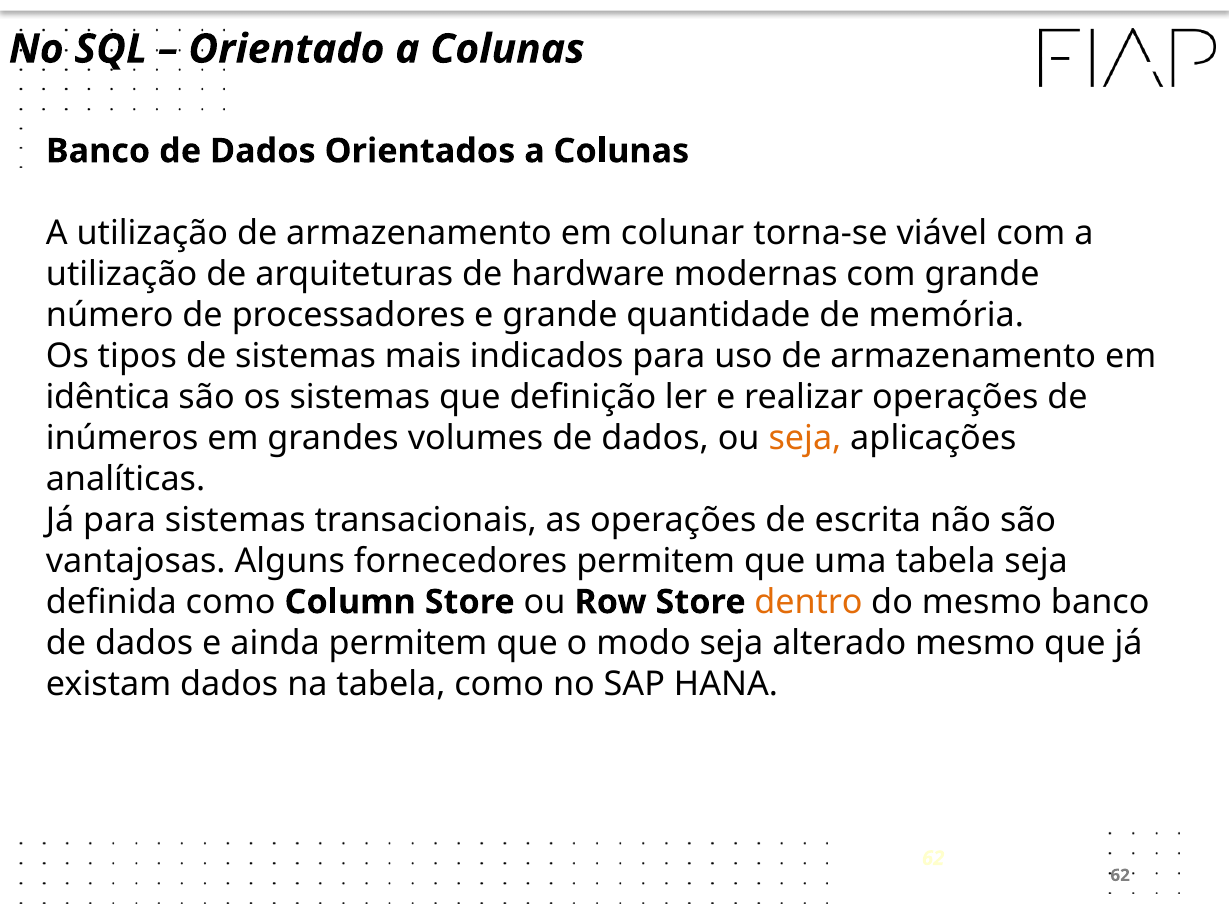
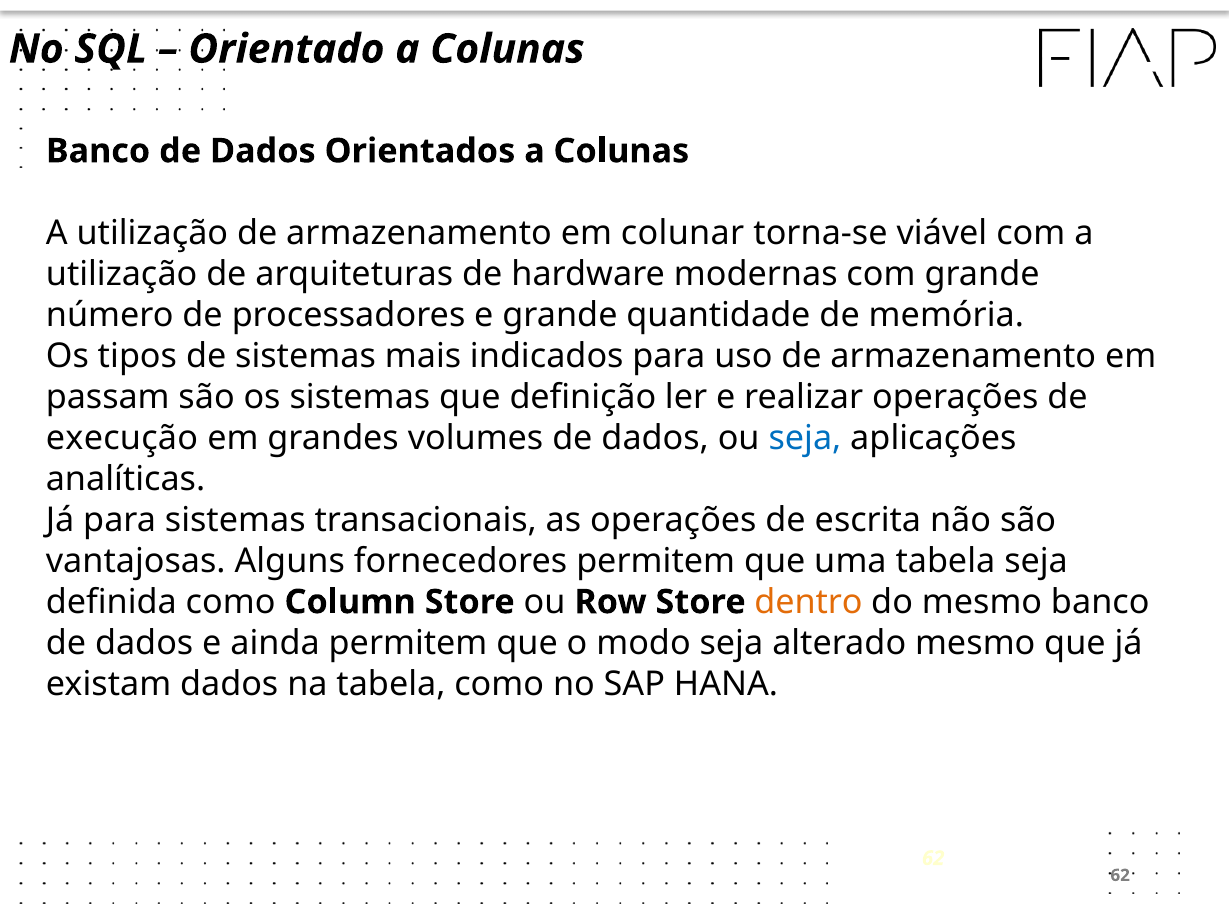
idêntica: idêntica -> passam (108, 397)
inúmeros: inúmeros -> execução (122, 438)
seja colour: orange -> blue (805, 438)
